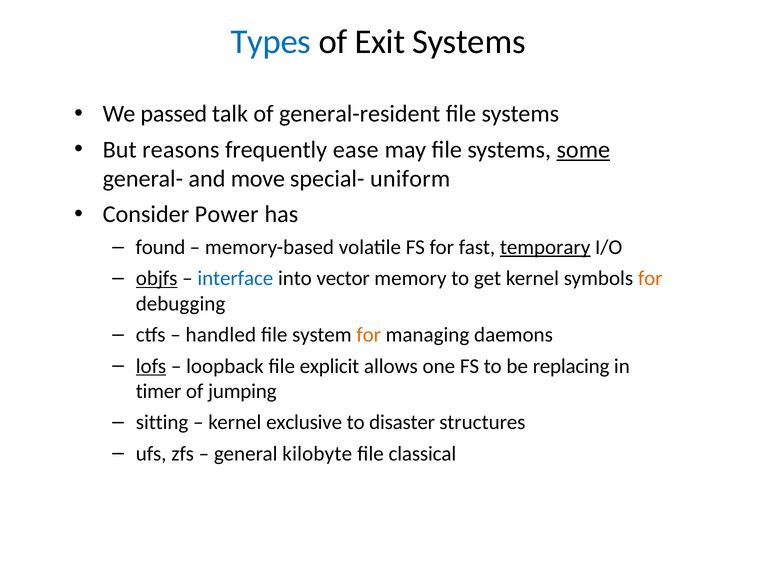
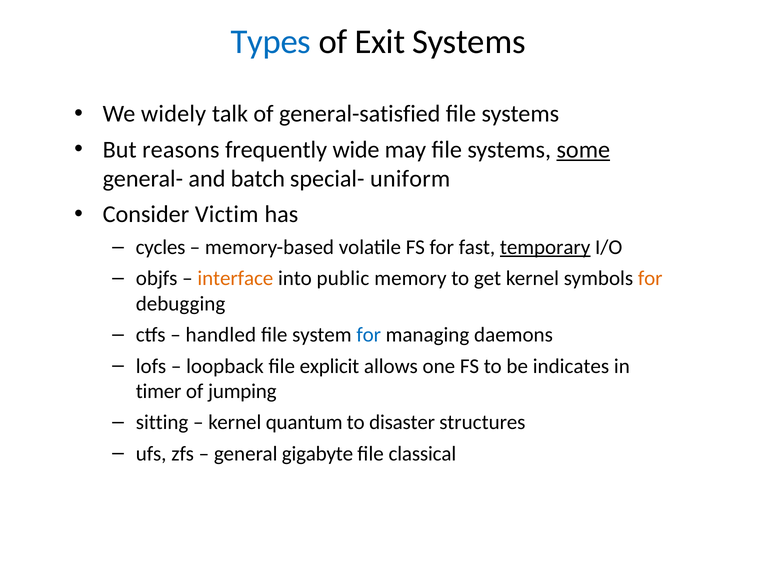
passed: passed -> widely (174, 114)
general-resident: general-resident -> general-satisfied (360, 114)
ease: ease -> wide (356, 150)
move: move -> batch (258, 179)
Power: Power -> Victim (227, 214)
found: found -> cycles (161, 247)
objfs underline: present -> none (157, 278)
interface colour: blue -> orange (235, 278)
vector: vector -> public (343, 278)
for colour: orange -> blue (369, 335)
lofs underline: present -> none (151, 366)
replacing: replacing -> indicates (571, 366)
exclusive: exclusive -> quantum (304, 422)
kilobyte: kilobyte -> gigabyte (317, 453)
